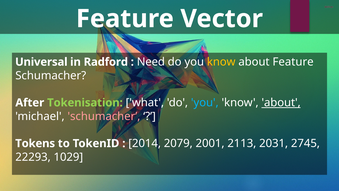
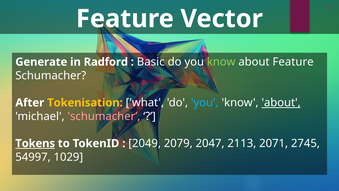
Universal: Universal -> Generate (41, 62)
Need: Need -> Basic (151, 62)
know colour: yellow -> light green (221, 62)
Tokenisation colour: light green -> yellow (85, 103)
Tokens underline: none -> present (35, 143)
2014: 2014 -> 2049 (145, 143)
2001: 2001 -> 2047 (210, 143)
2031: 2031 -> 2071 (274, 143)
22293: 22293 -> 54997 (33, 157)
